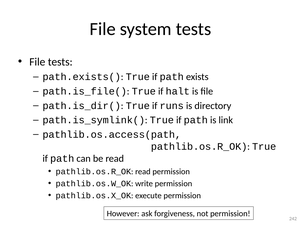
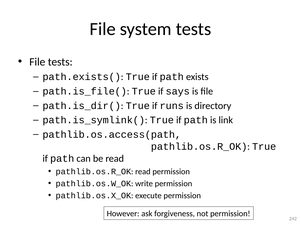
halt: halt -> says (178, 91)
